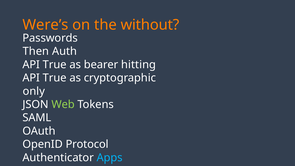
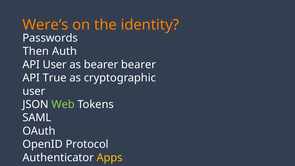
without: without -> identity (150, 25)
True: True -> User (55, 65)
bearer hitting: hitting -> bearer (139, 65)
only: only -> user (34, 91)
Apps colour: light blue -> yellow (110, 158)
